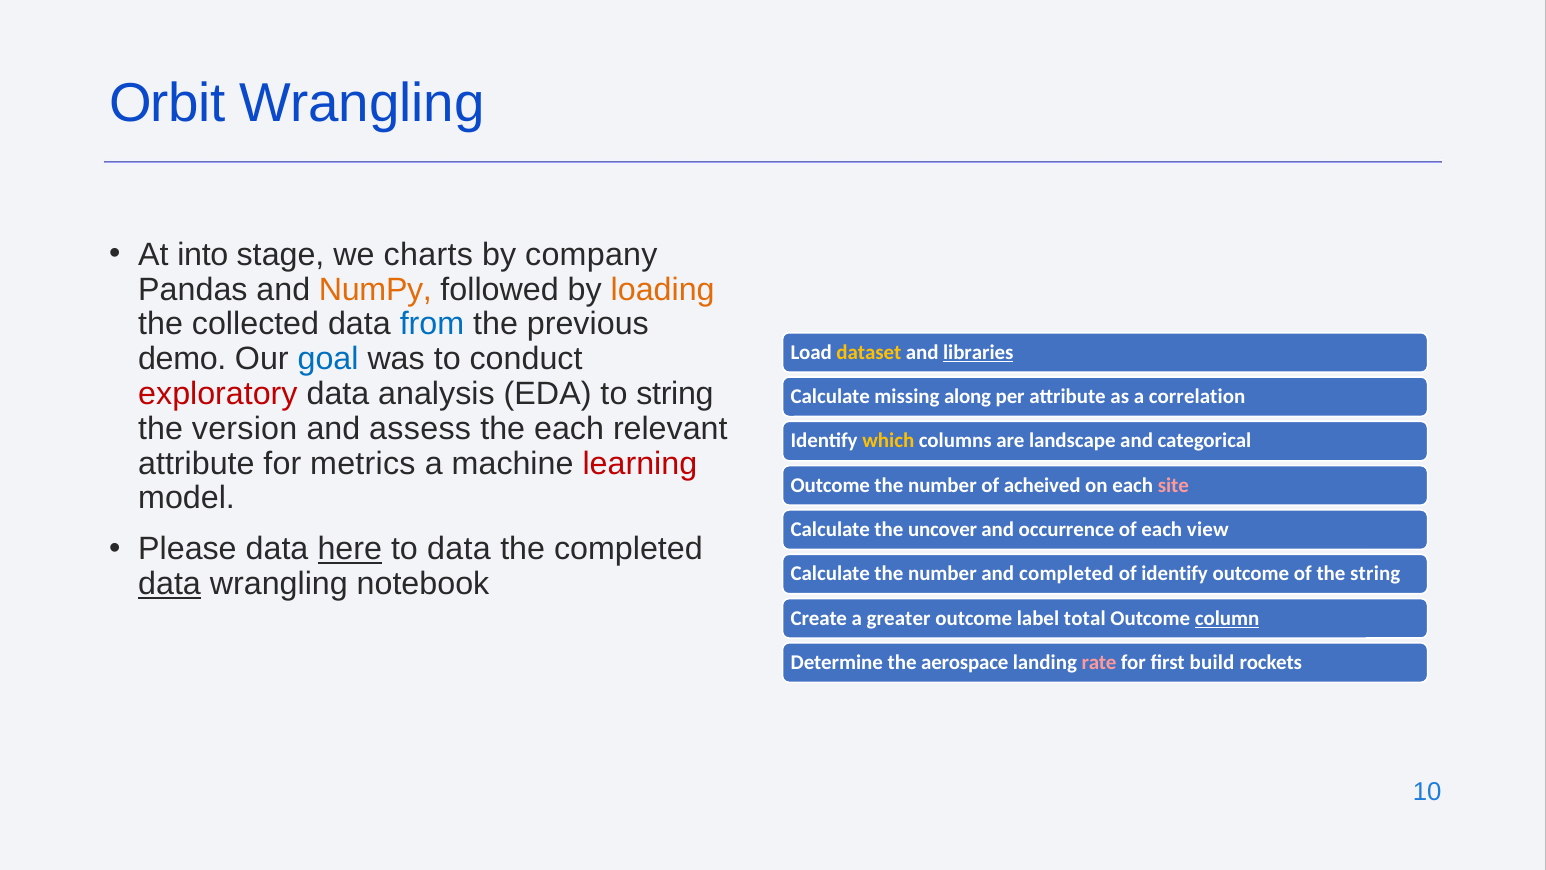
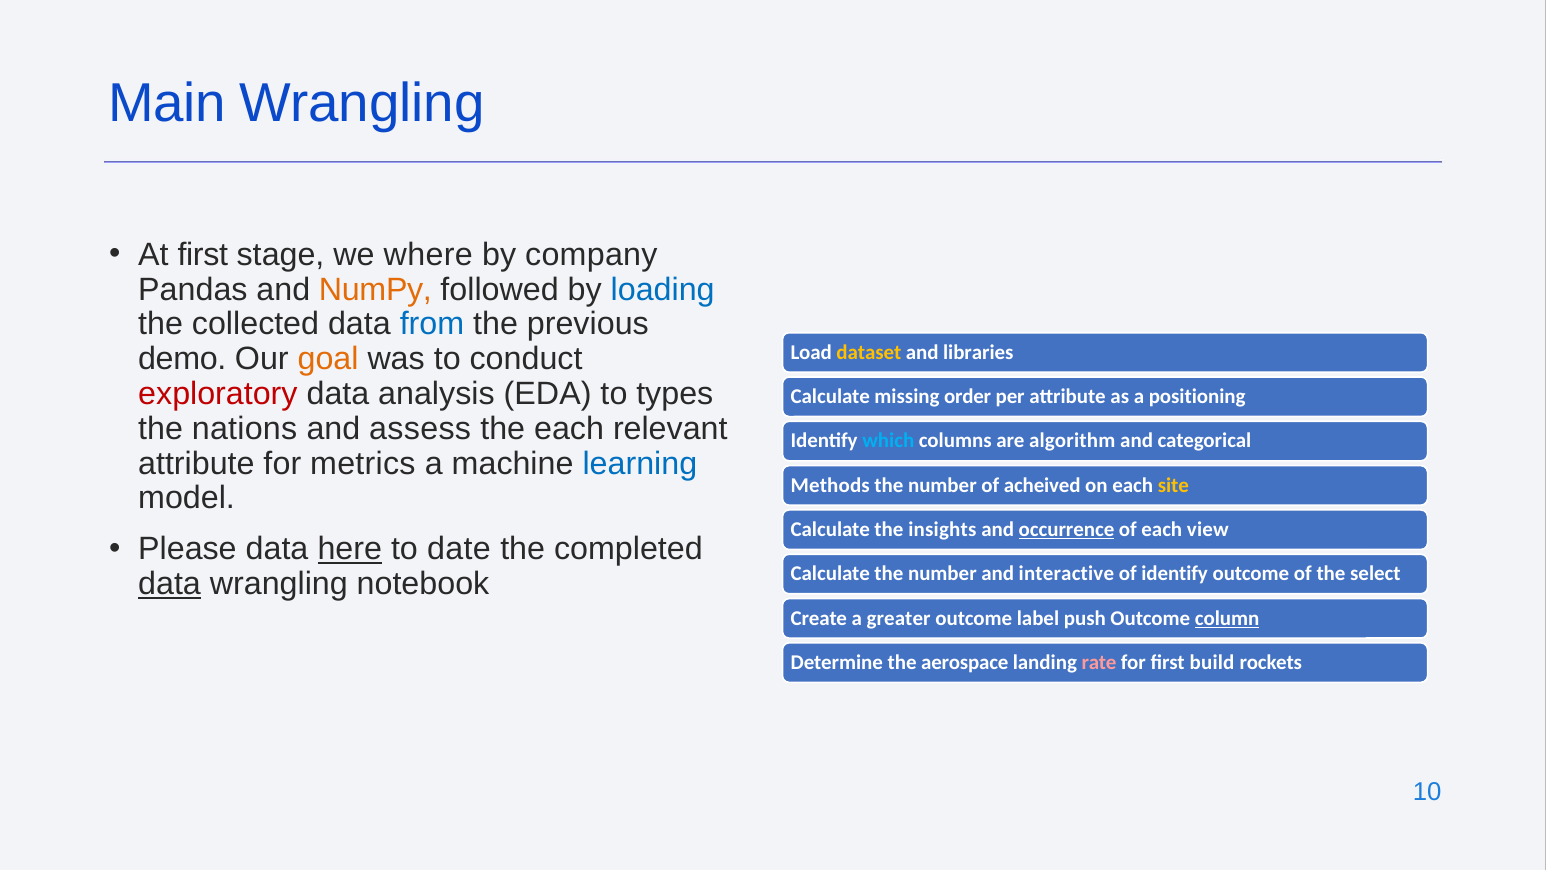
Orbit: Orbit -> Main (167, 103)
At into: into -> first (203, 254)
charts: charts -> where (428, 254)
loading colour: orange -> blue (663, 289)
libraries underline: present -> none (978, 352)
goal colour: blue -> orange (328, 359)
to string: string -> types (675, 394)
along: along -> order (968, 397)
correlation: correlation -> positioning (1197, 397)
version: version -> nations (245, 428)
which colour: yellow -> light blue (888, 441)
landscape: landscape -> algorithm (1072, 441)
learning colour: red -> blue (640, 463)
Outcome: Outcome -> Methods (830, 485)
site colour: pink -> yellow (1173, 485)
uncover: uncover -> insights (942, 529)
occurrence underline: none -> present (1067, 529)
to data: data -> date (459, 549)
and completed: completed -> interactive (1066, 574)
the string: string -> select (1375, 574)
total: total -> push (1085, 618)
